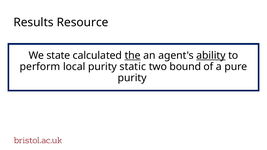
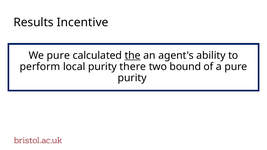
Resource: Resource -> Incentive (83, 22)
We state: state -> pure (58, 55)
ability underline: present -> none (211, 55)
static: static -> there (133, 67)
